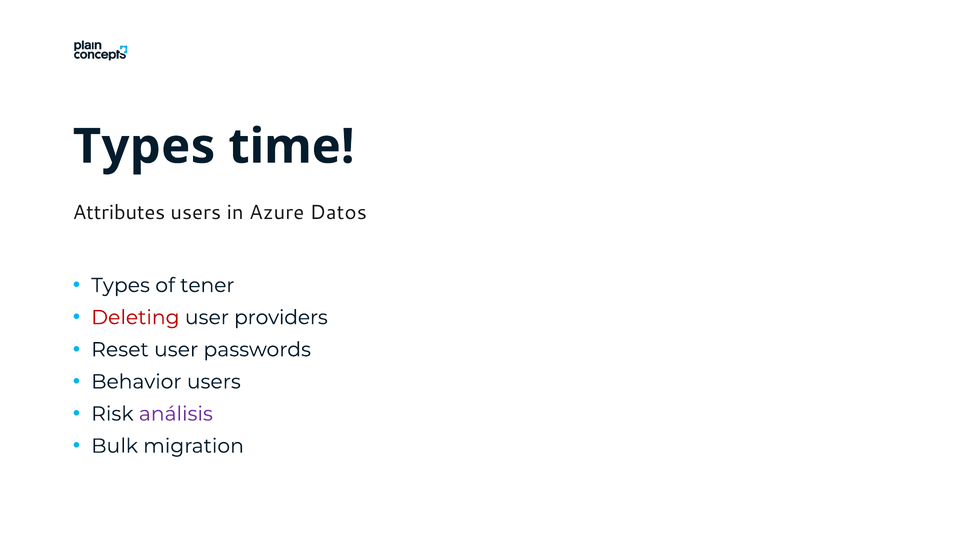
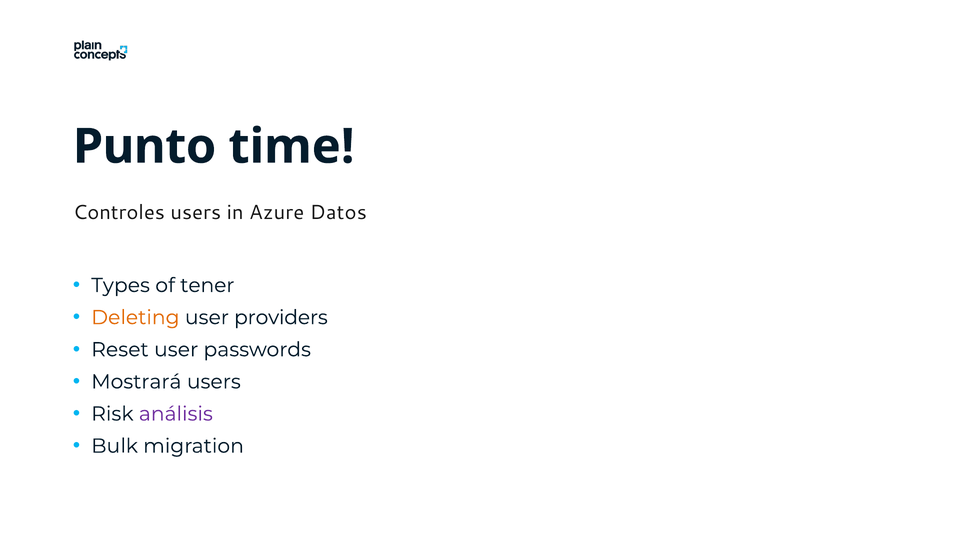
Types: Types -> Punto (145, 147)
Attributes: Attributes -> Controles (119, 213)
Deleting colour: red -> orange (135, 317)
Behavior: Behavior -> Mostrará (136, 382)
